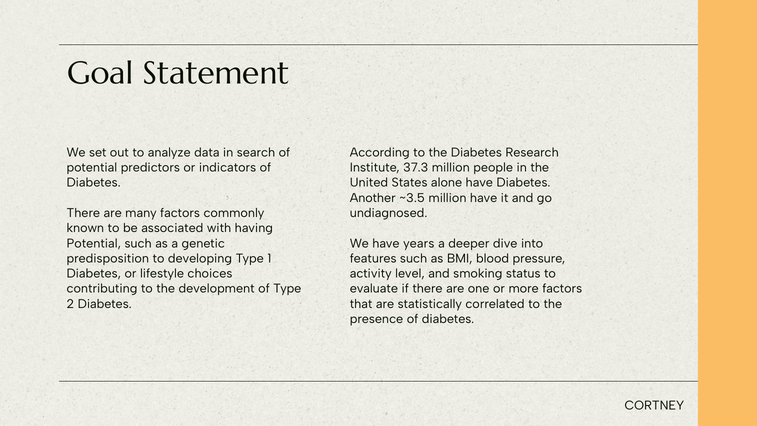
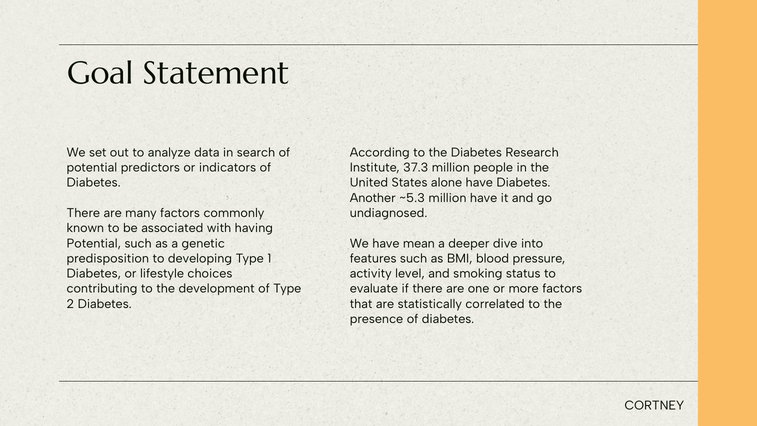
~3.5: ~3.5 -> ~5.3 (412, 198)
years: years -> mean (419, 243)
